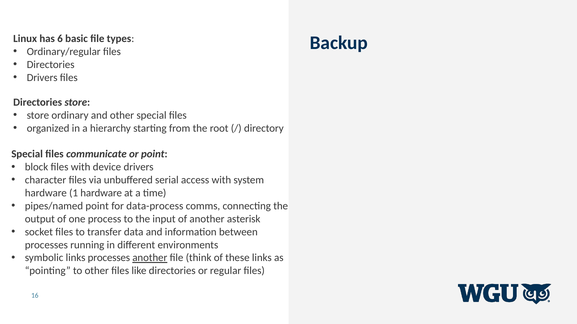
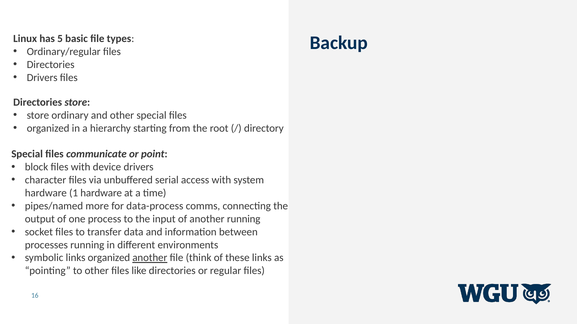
6: 6 -> 5 (60, 39)
pipes/named point: point -> more (97, 206)
another asterisk: asterisk -> running (244, 219)
links processes: processes -> organized (109, 258)
